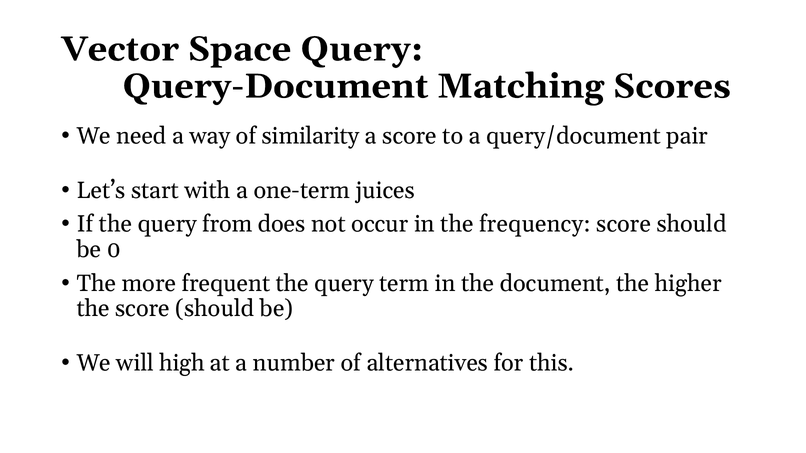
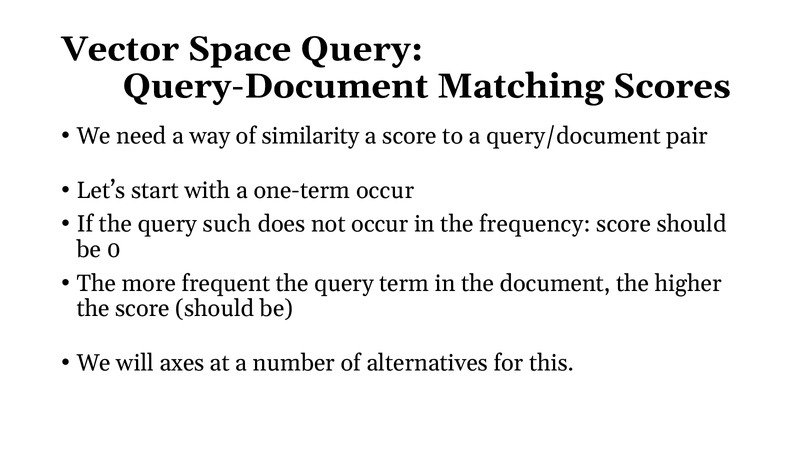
one-term juices: juices -> occur (385, 191)
from: from -> such (227, 224)
high: high -> axes (182, 363)
